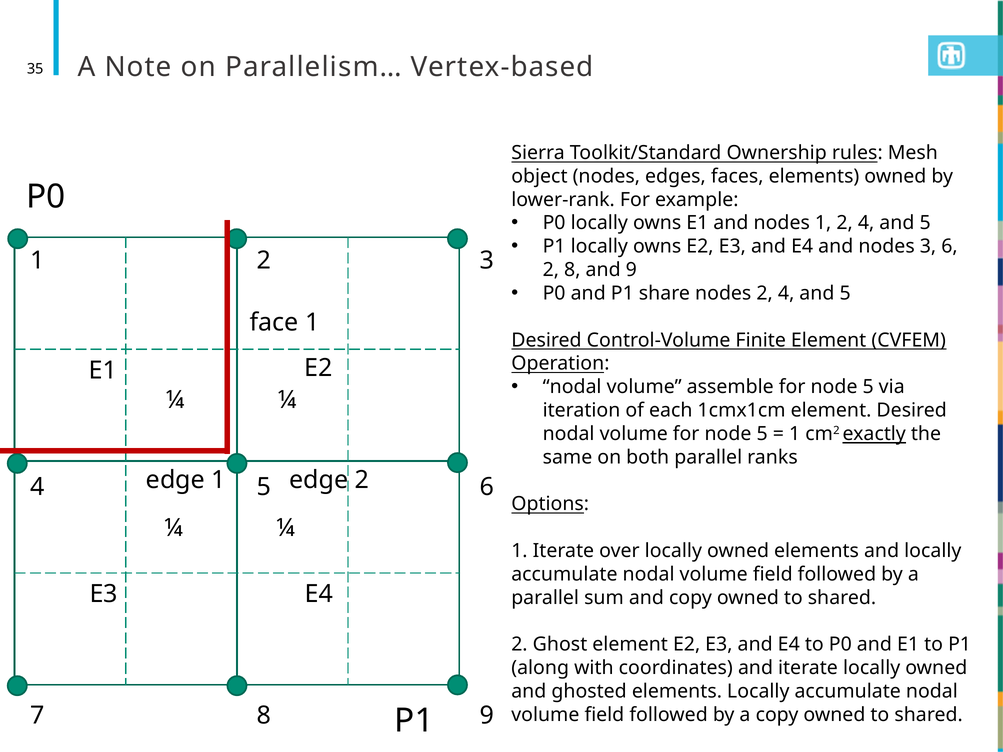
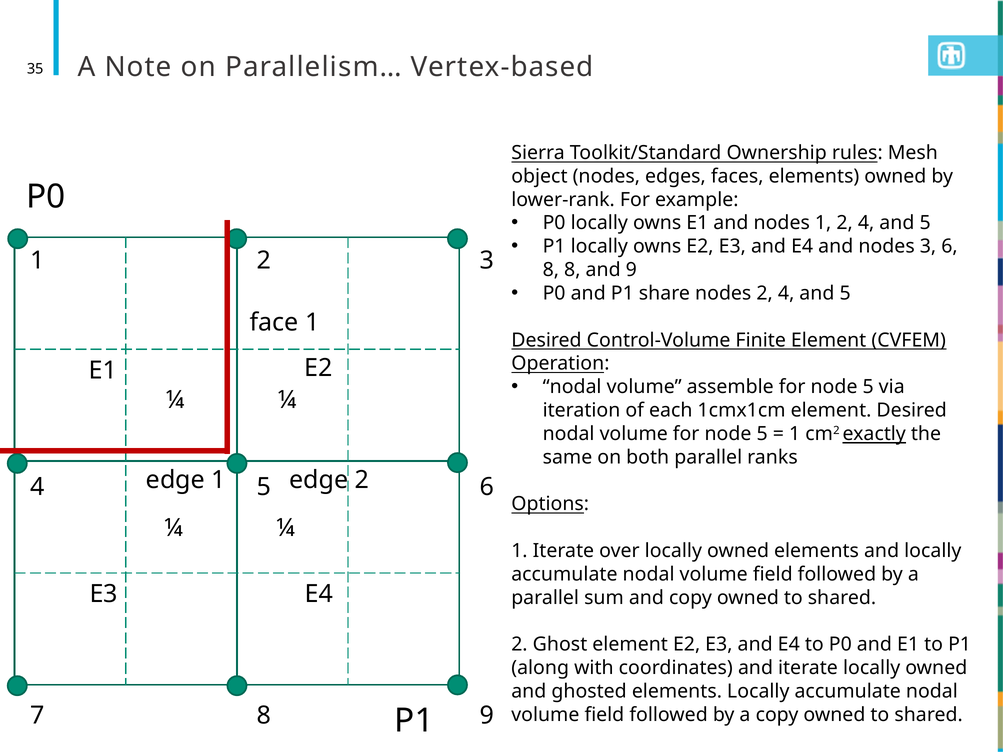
2: 2 -> 8 (551, 270)
